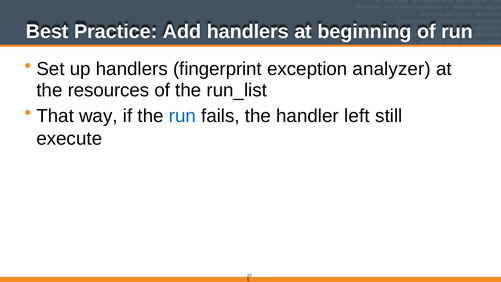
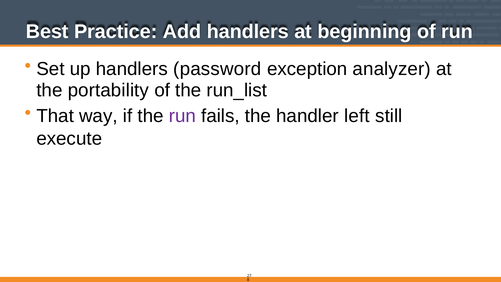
fingerprint: fingerprint -> password (217, 69)
resources: resources -> portability (108, 90)
run colour: blue -> purple (182, 116)
